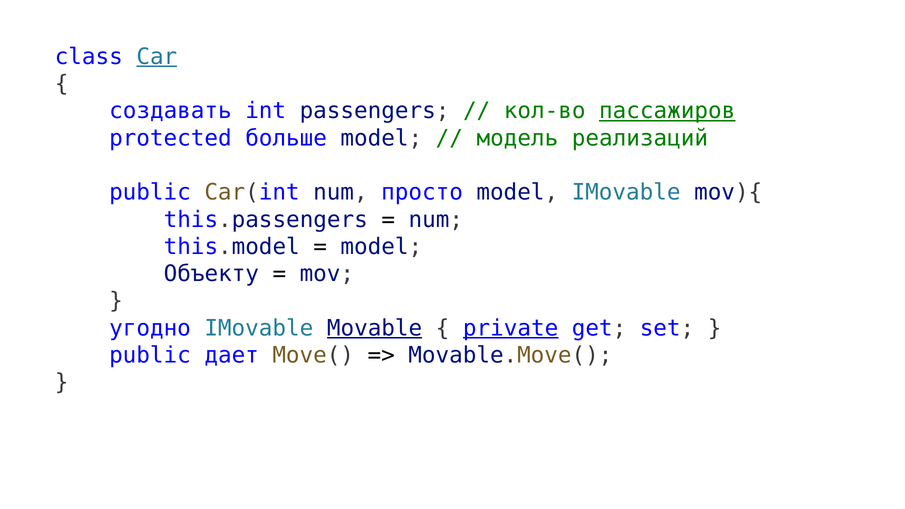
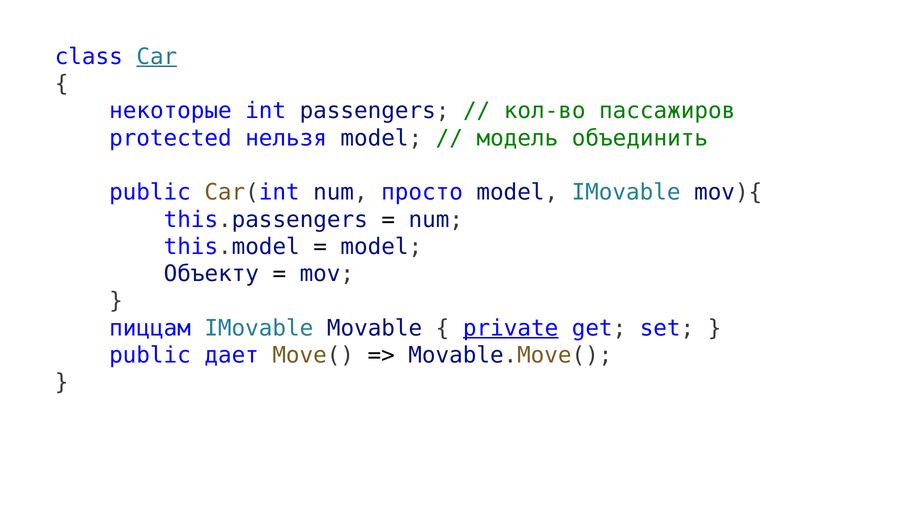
создавать: создавать -> некоторые (170, 111)
пассажиров underline: present -> none (667, 111)
больше: больше -> нельзя (286, 138)
реализаций: реализаций -> объединить (640, 138)
угодно: угодно -> пиццам (150, 328)
Movable underline: present -> none (375, 328)
